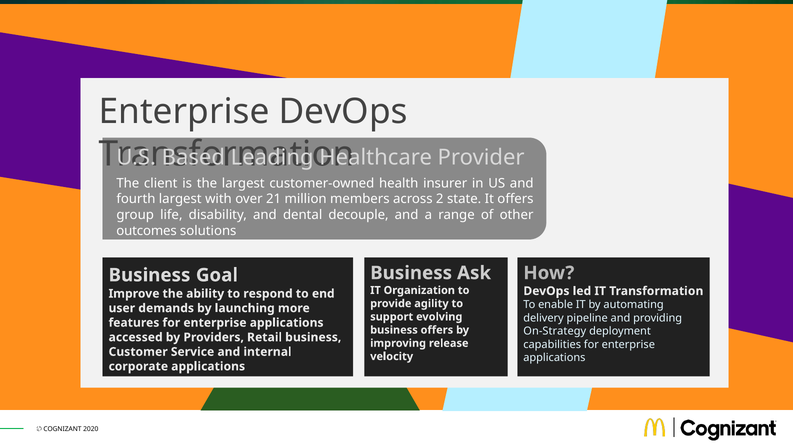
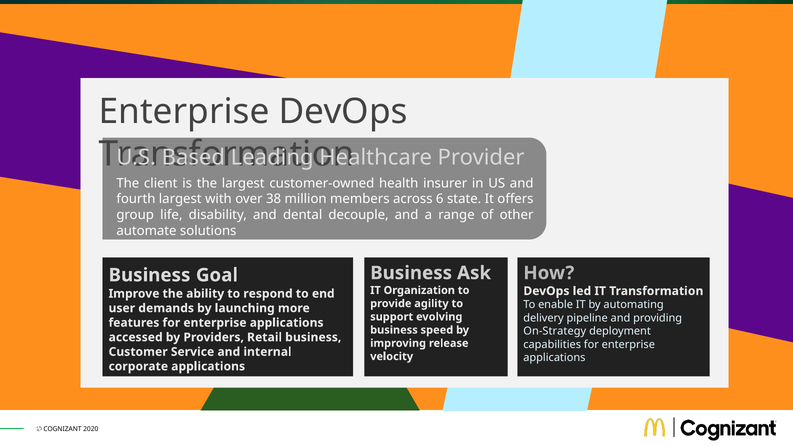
21: 21 -> 38 (274, 199)
2: 2 -> 6 (440, 199)
outcomes: outcomes -> automate (146, 231)
business offers: offers -> speed (437, 330)
